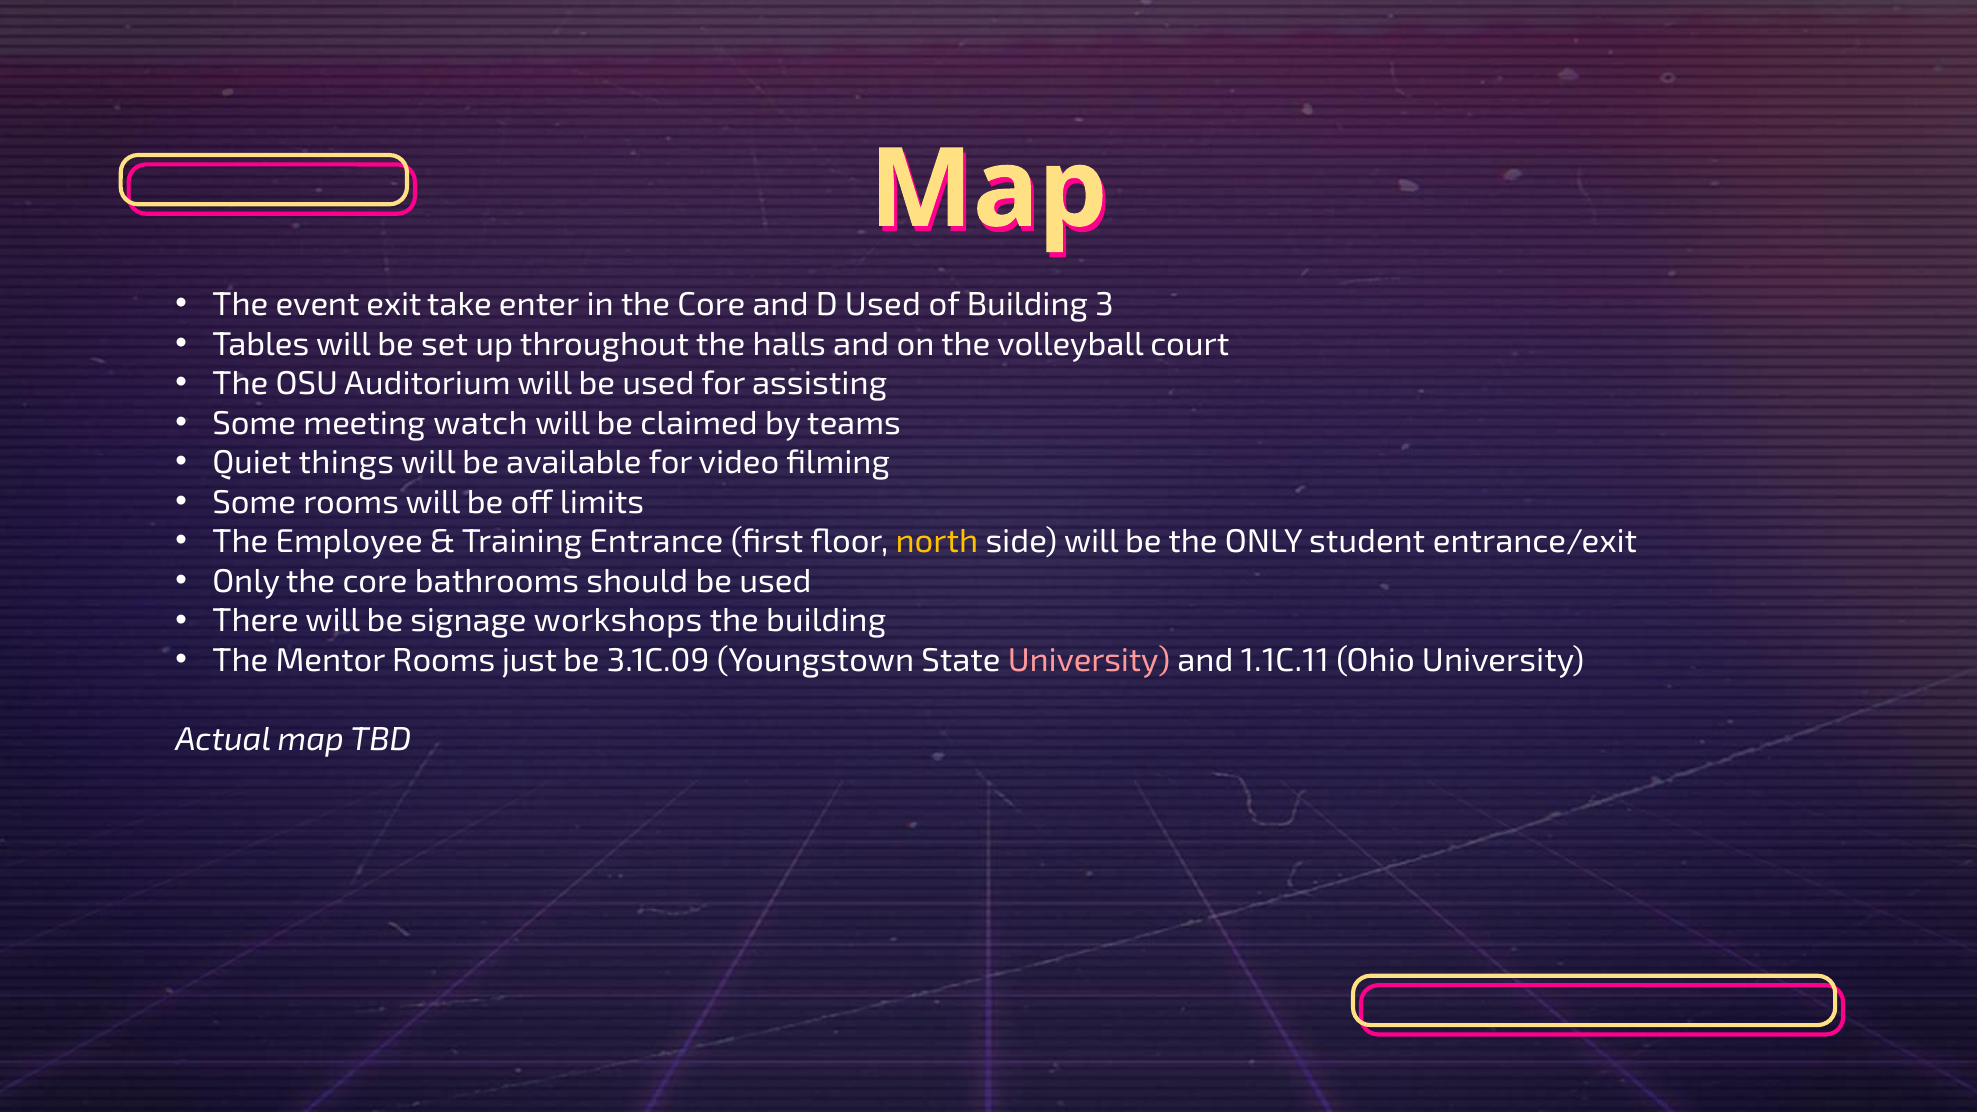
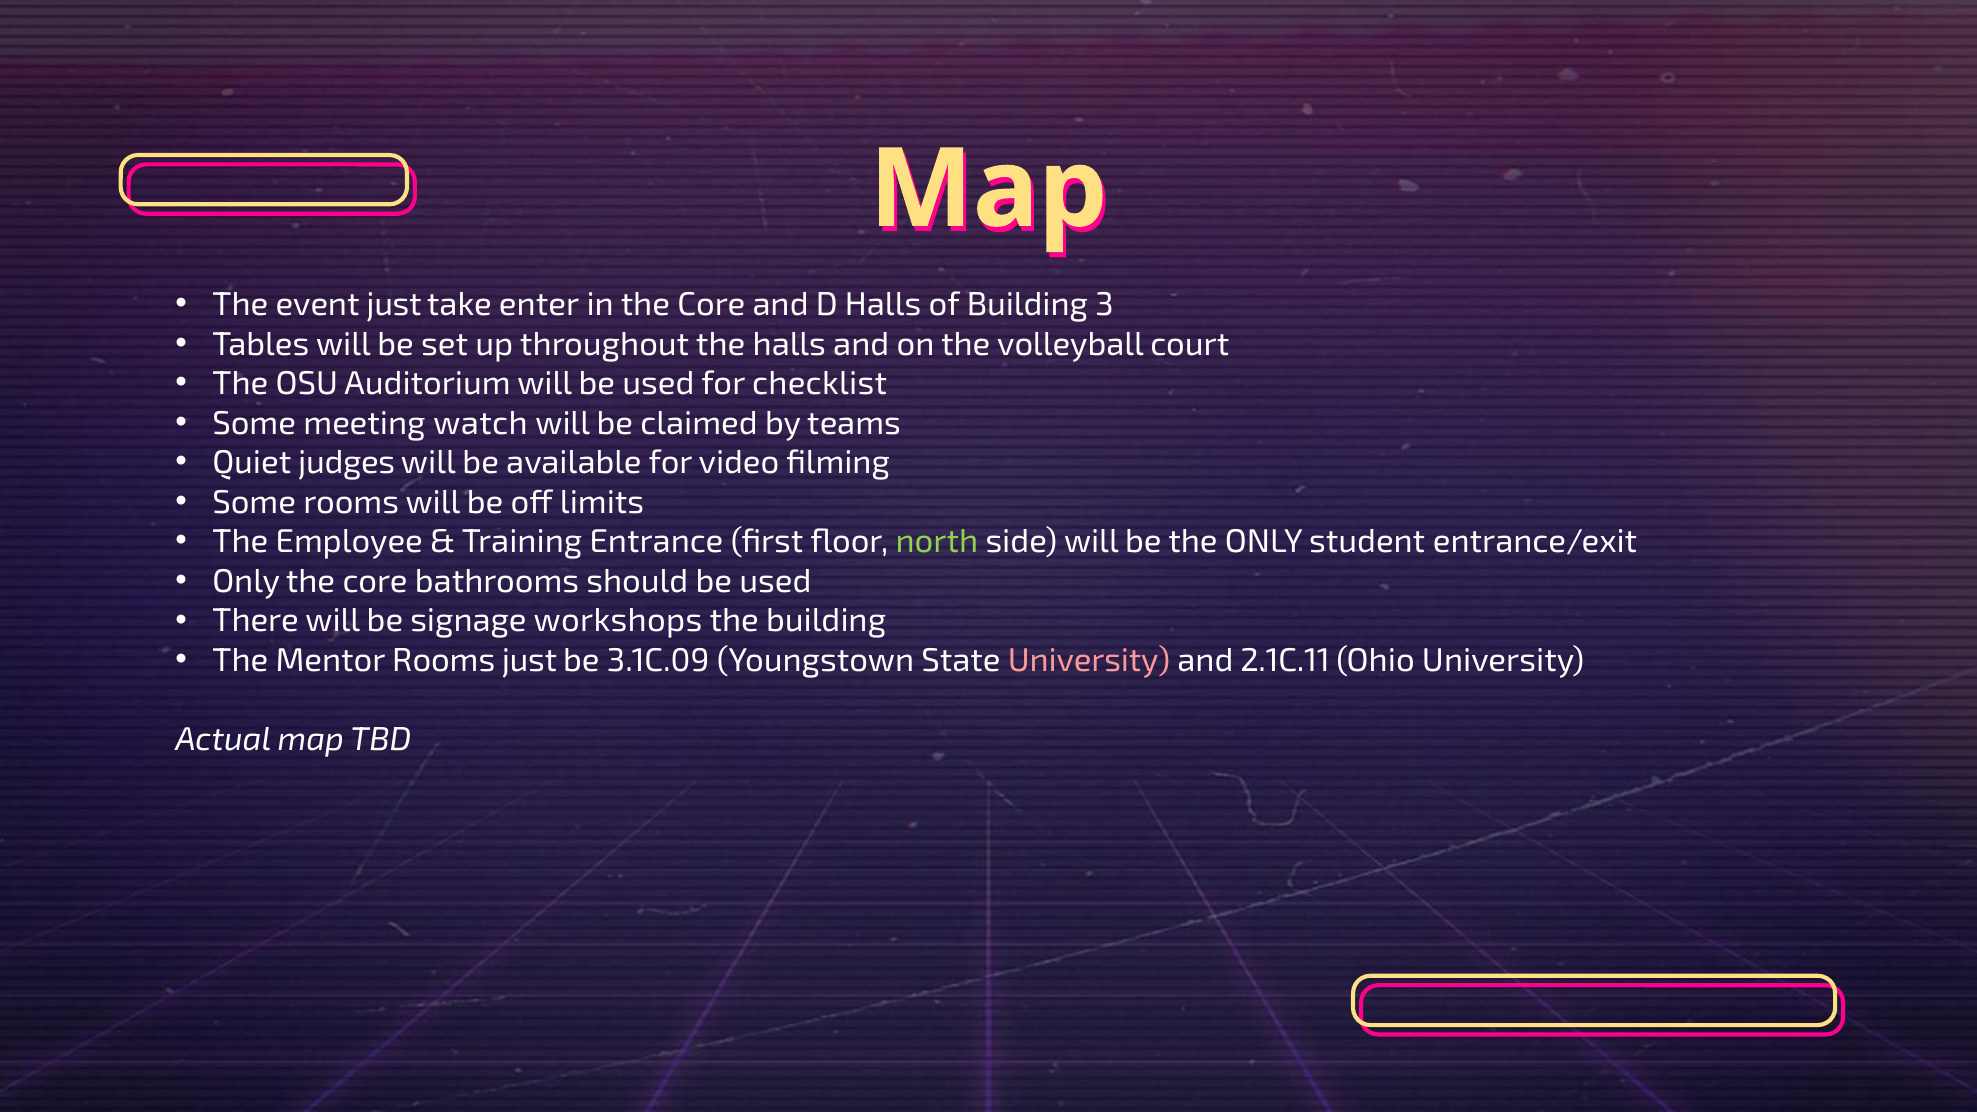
event exit: exit -> just (394, 305)
D Used: Used -> Halls (883, 305)
assisting: assisting -> checklist (820, 384)
things: things -> judges (347, 463)
north colour: yellow -> light green (937, 542)
1.1C.11: 1.1C.11 -> 2.1C.11 (1285, 661)
